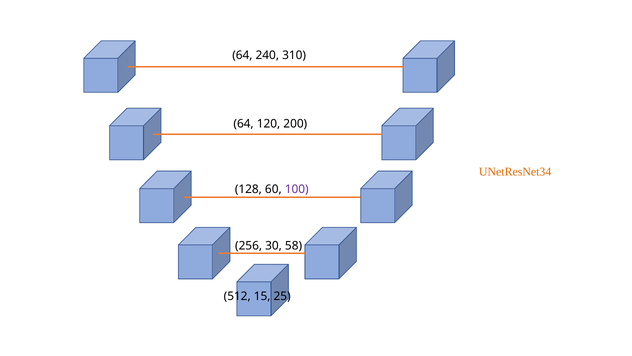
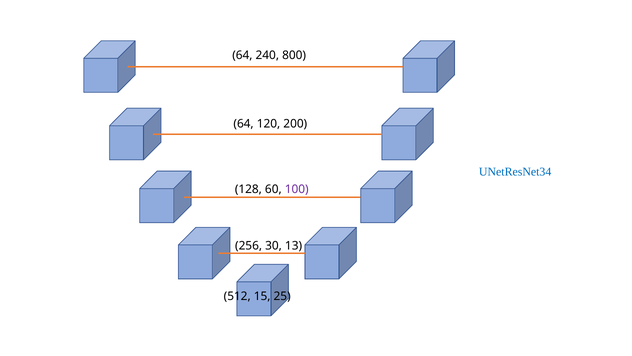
310: 310 -> 800 (294, 55)
UNetResNet34 colour: orange -> blue (515, 172)
58: 58 -> 13 (294, 245)
